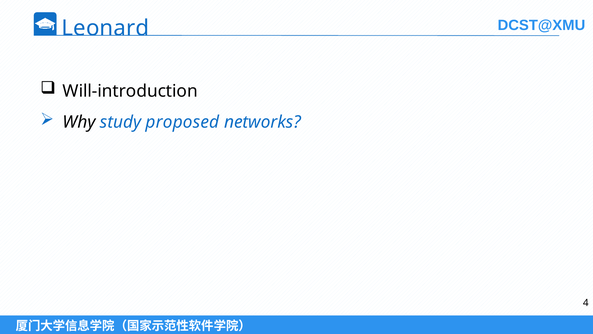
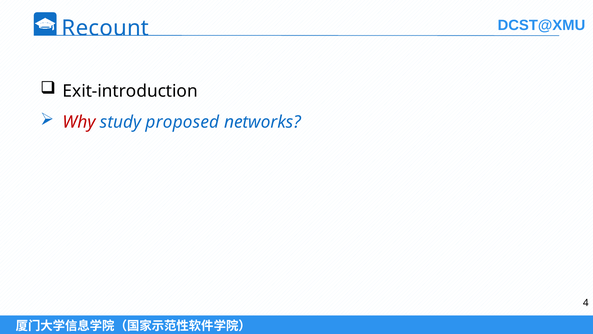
Leonard: Leonard -> Recount (105, 28)
Will-introduction: Will-introduction -> Exit-introduction (130, 91)
Why colour: black -> red (79, 122)
